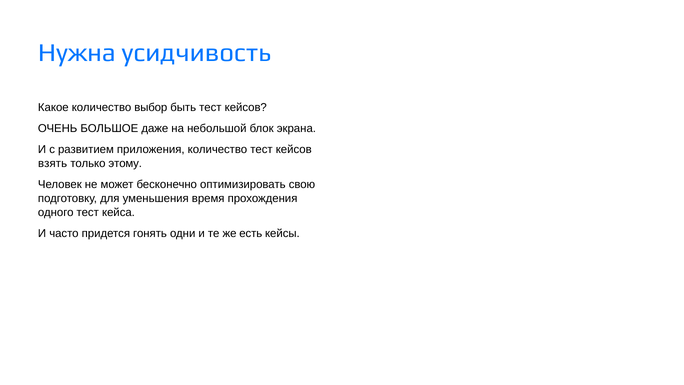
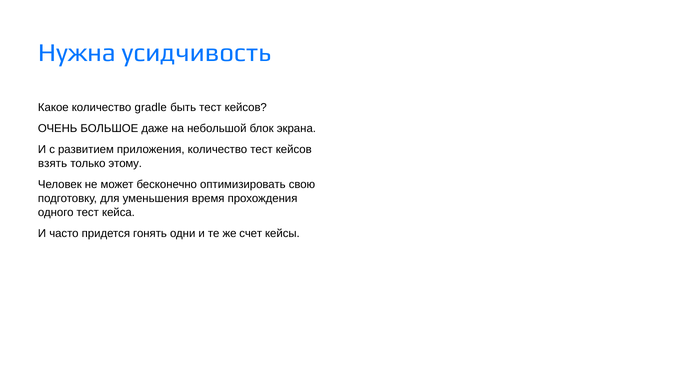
выбор: выбор -> gradle (151, 107)
есть: есть -> счет (251, 233)
